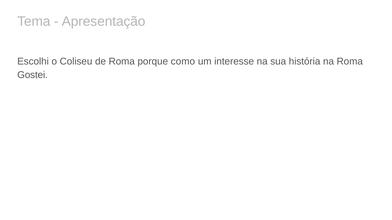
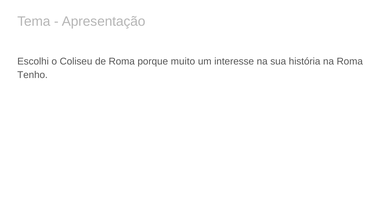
como: como -> muito (183, 62)
Gostei: Gostei -> Tenho (33, 75)
